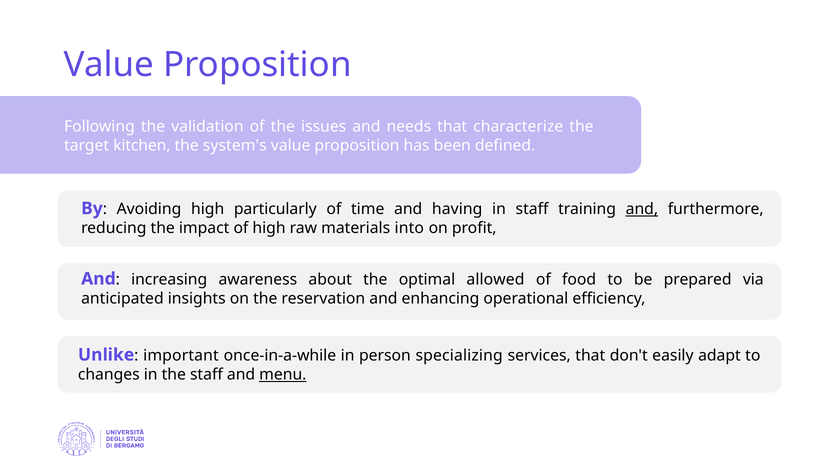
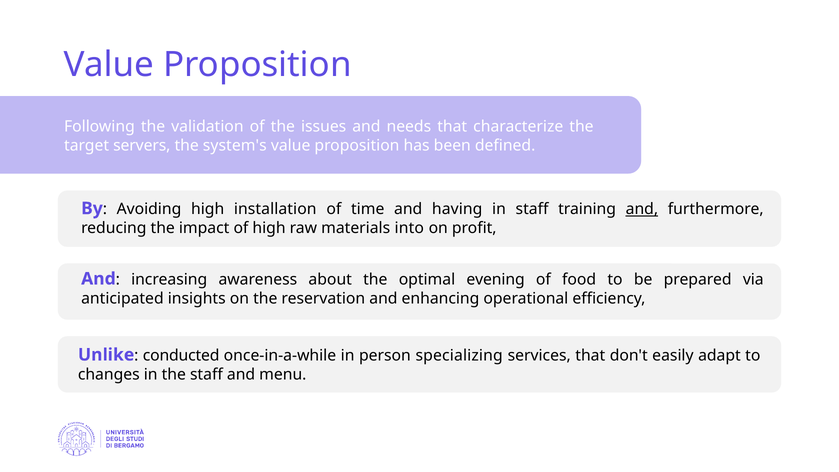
kitchen: kitchen -> servers (142, 145)
particularly: particularly -> installation (275, 209)
allowed: allowed -> evening (496, 279)
important: important -> conducted (181, 355)
menu underline: present -> none (283, 375)
